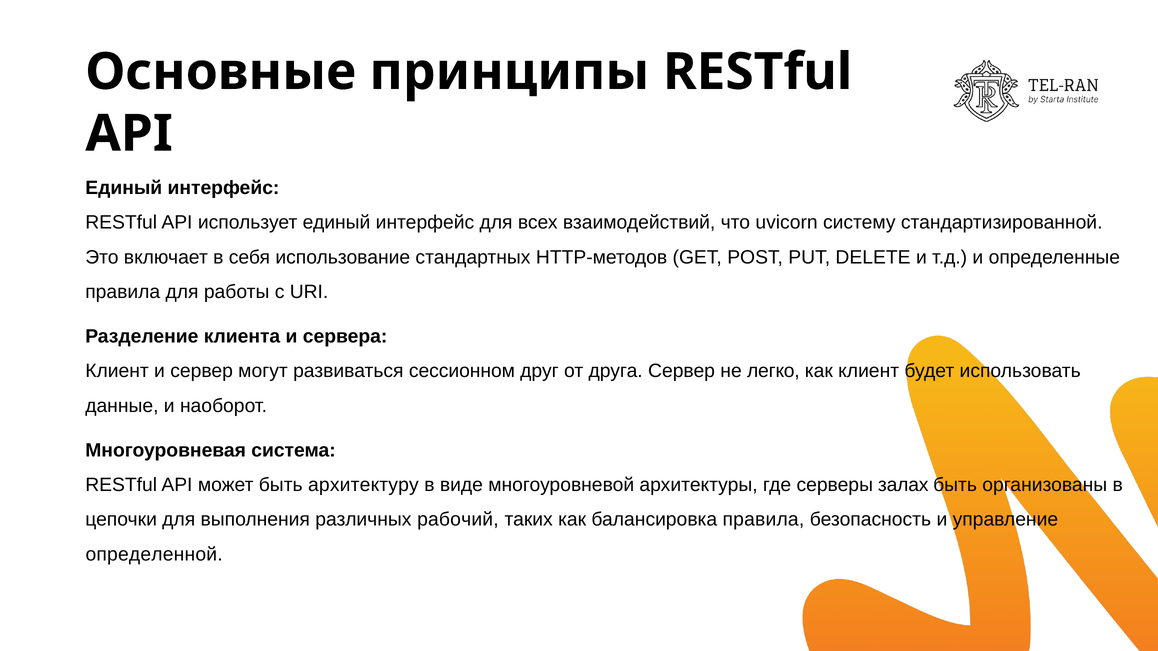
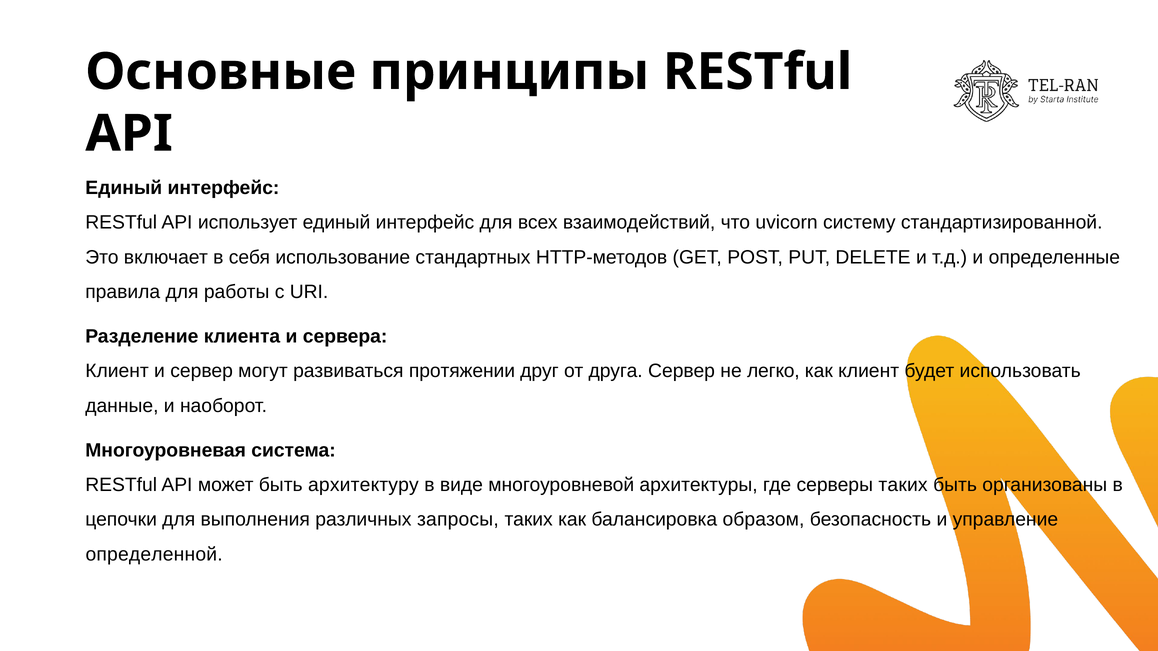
сессионном: сессионном -> протяжении (462, 371)
серверы залах: залах -> таких (903, 485)
рабочий: рабочий -> запросы (458, 520)
балансировка правила: правила -> образом (763, 520)
